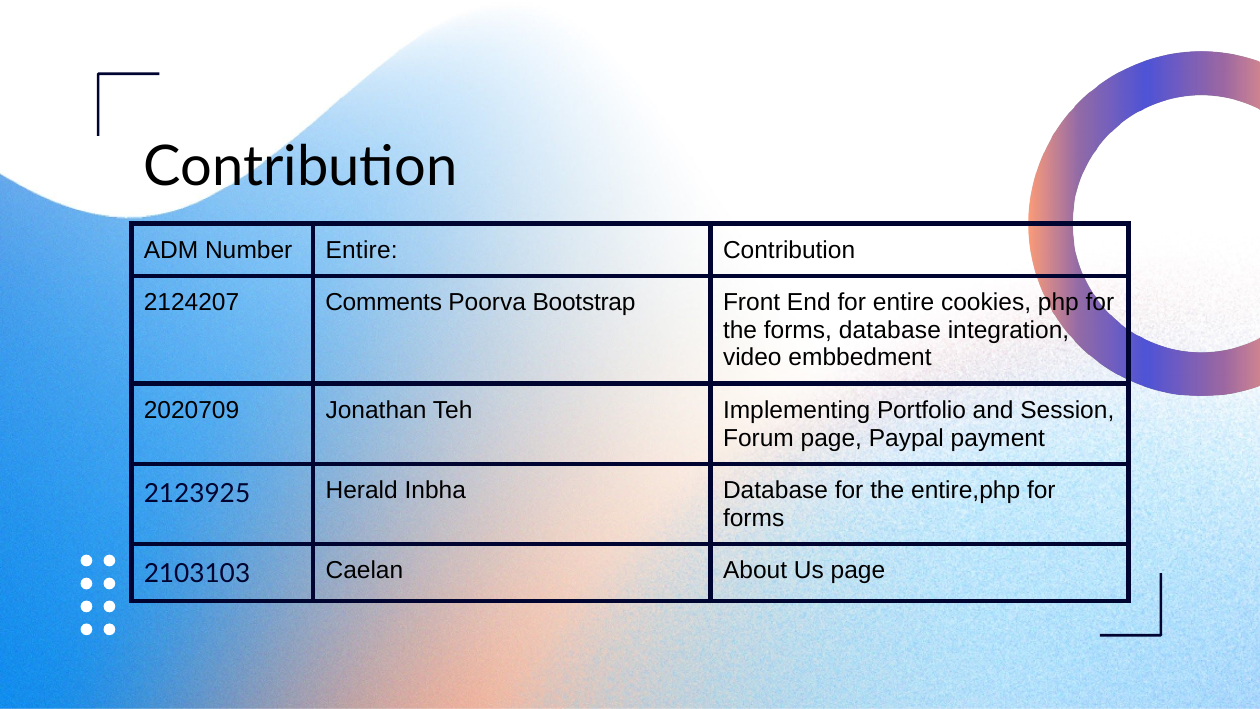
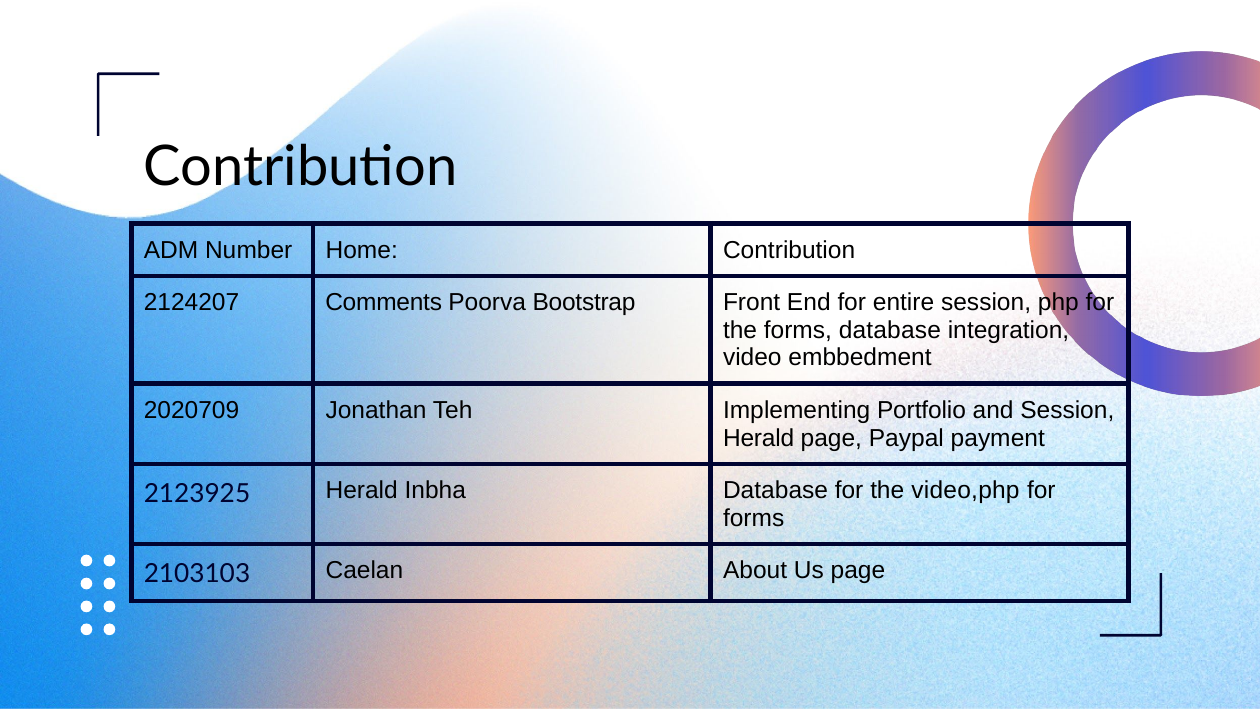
Number Entire: Entire -> Home (362, 250)
entire cookies: cookies -> session (986, 303)
Forum: Forum -> Herald (759, 438)
entire,php: entire,php -> video,php (966, 491)
